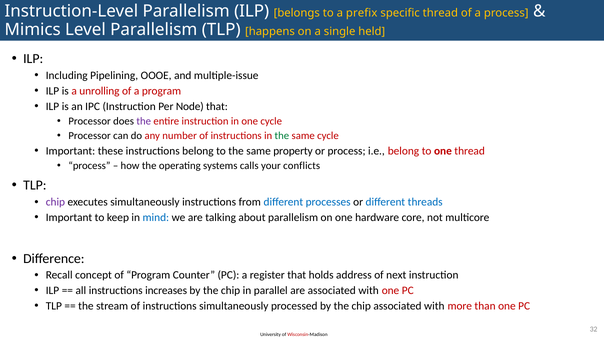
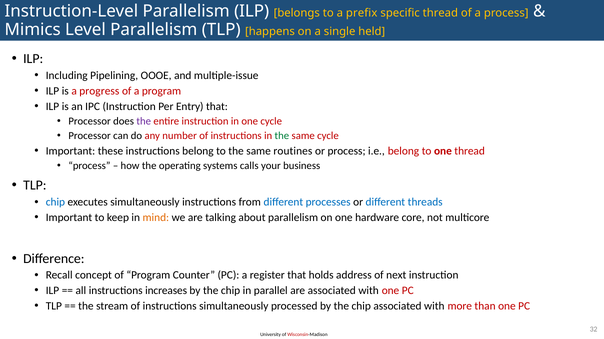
unrolling: unrolling -> progress (99, 91)
Node: Node -> Entry (190, 107)
property: property -> routines (293, 151)
conflicts: conflicts -> business (302, 166)
chip colour: purple -> blue (55, 203)
mind colour: blue -> orange (156, 218)
